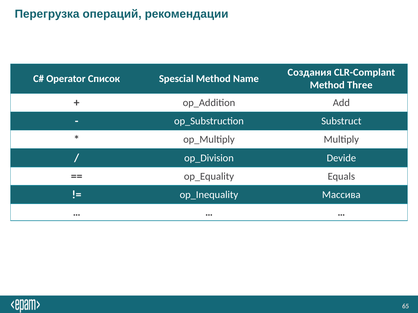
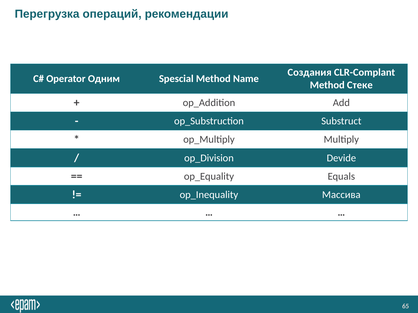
Список: Список -> Одним (104, 79)
Three: Three -> Стеке (360, 85)
